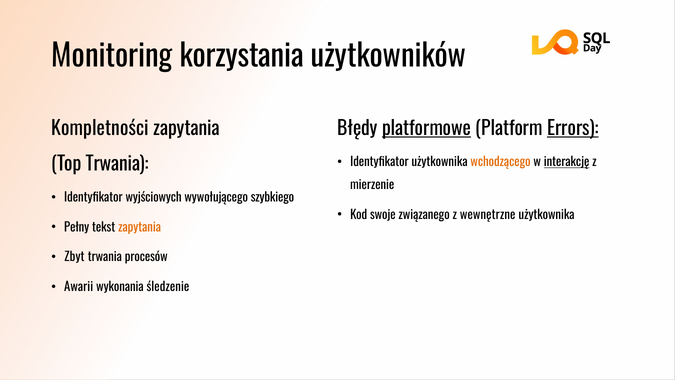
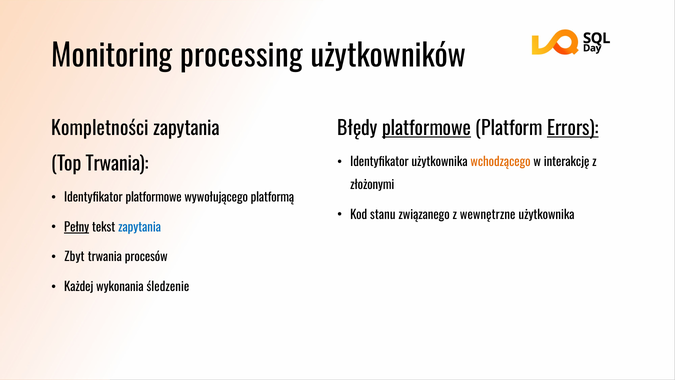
korzystania: korzystania -> processing (241, 57)
interakcję underline: present -> none (567, 162)
mierzenie: mierzenie -> złożonymi (372, 185)
Identyfikator wyjściowych: wyjściowych -> platformowe (154, 197)
szybkiego: szybkiego -> platformą (272, 197)
swoje: swoje -> stanu (383, 215)
Pełny underline: none -> present (77, 227)
zapytania colour: orange -> blue (140, 227)
Awarii: Awarii -> Każdej (79, 287)
